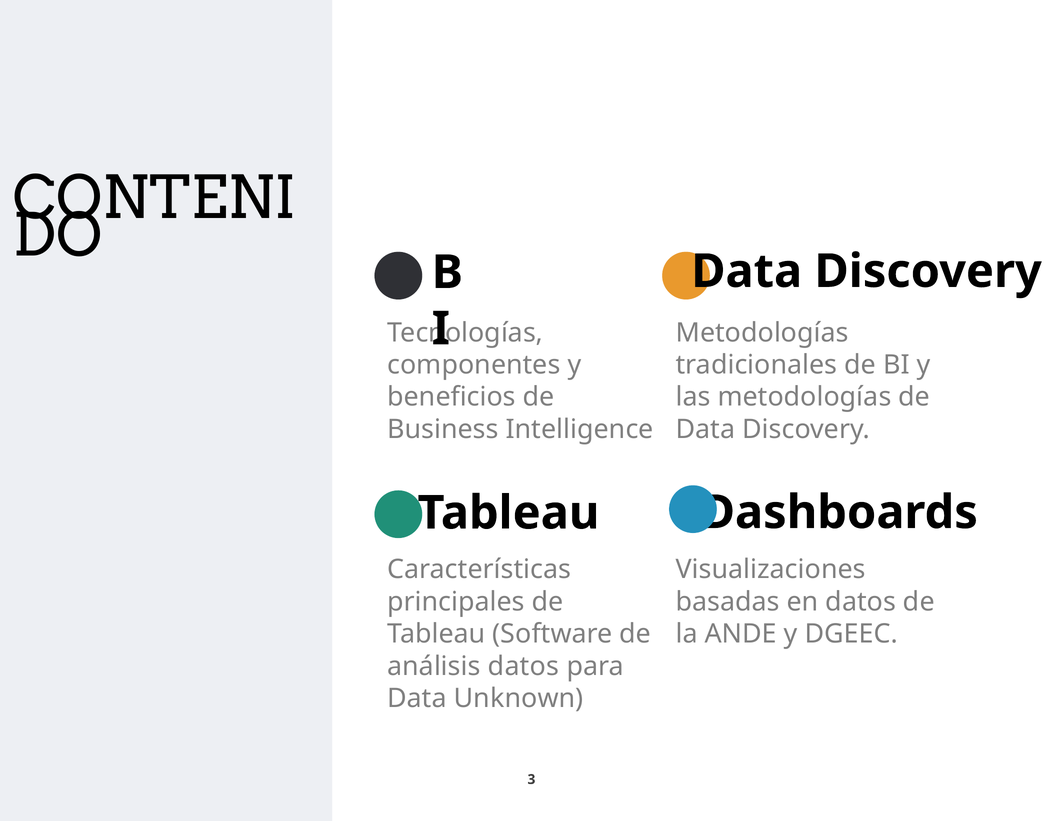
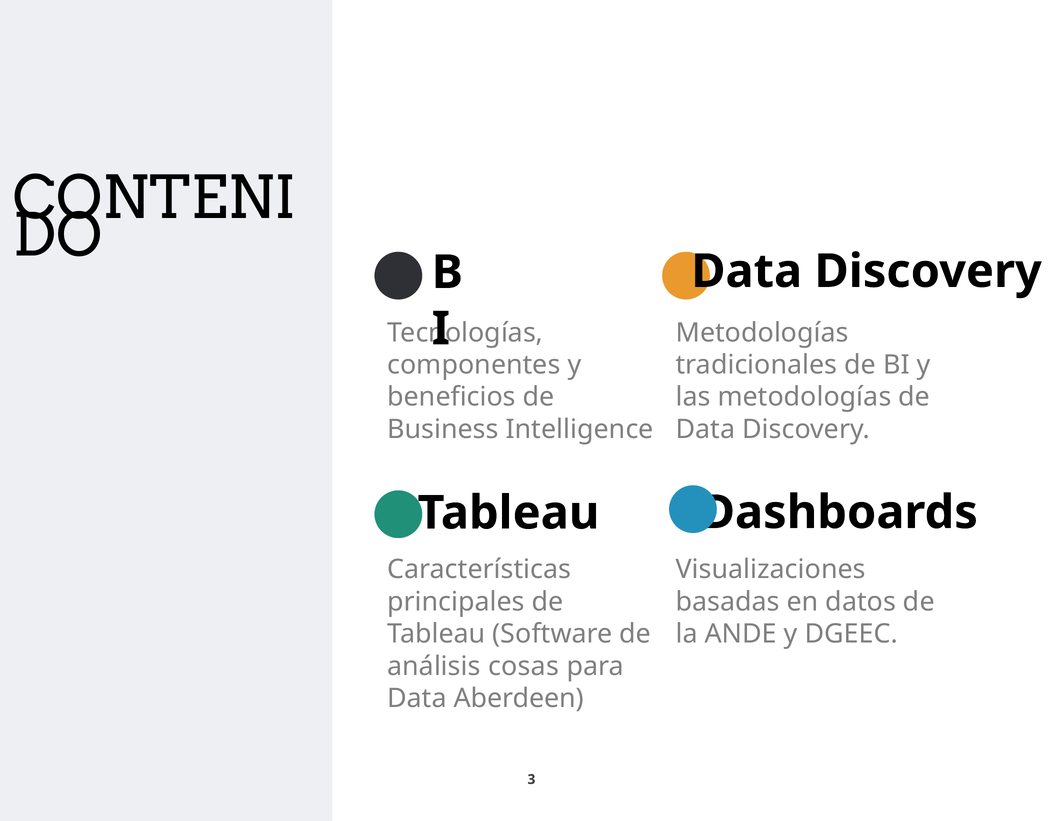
análisis datos: datos -> cosas (524, 667)
Unknown: Unknown -> Aberdeen (519, 699)
